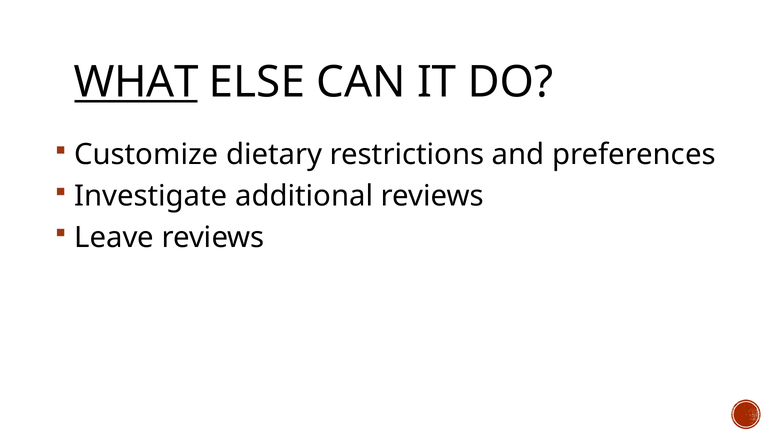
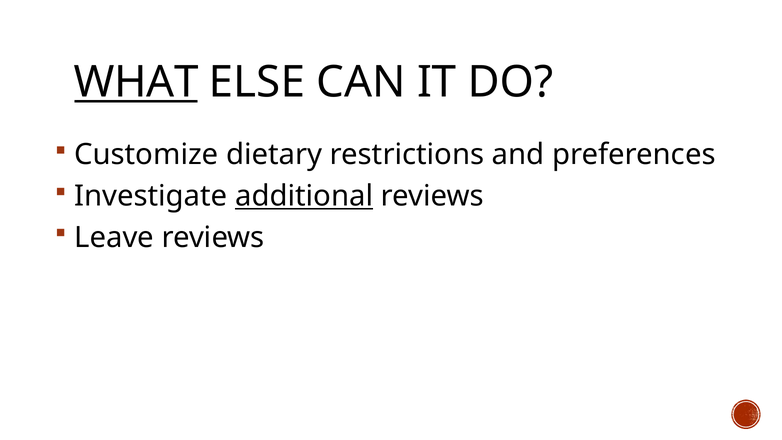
additional underline: none -> present (304, 196)
